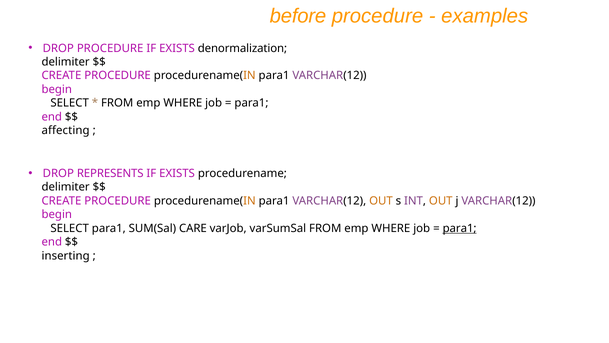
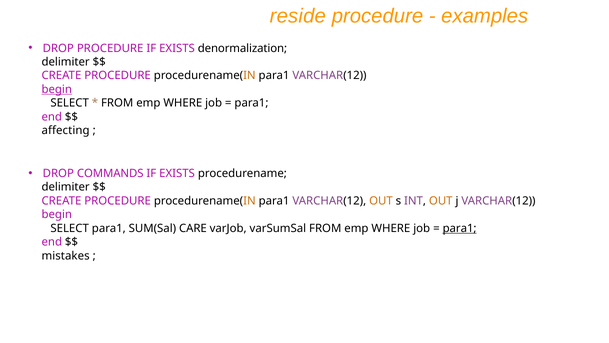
before: before -> reside (298, 16)
begin underline: none -> present (57, 89)
REPRESENTS: REPRESENTS -> COMMANDS (110, 173)
inserting: inserting -> mistakes (66, 255)
